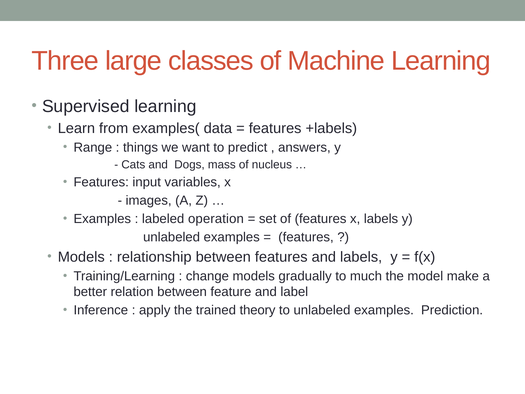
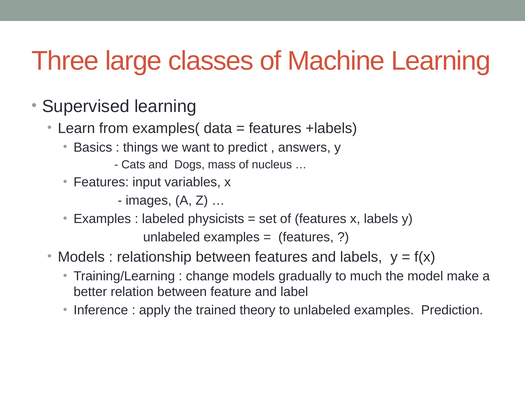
Range: Range -> Basics (93, 147)
operation: operation -> physicists (216, 219)
